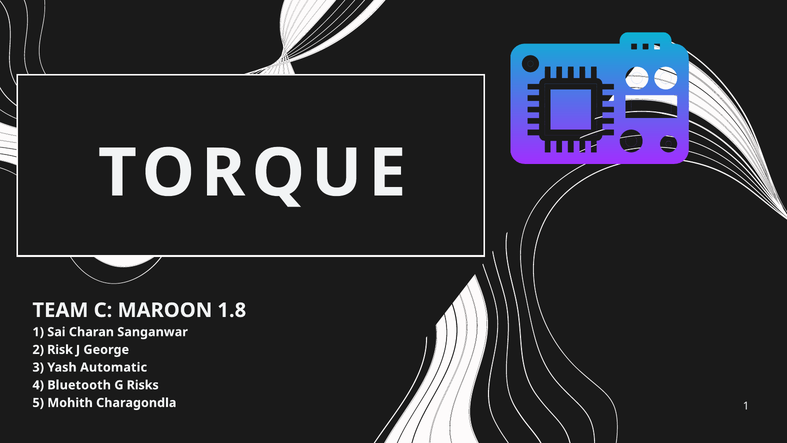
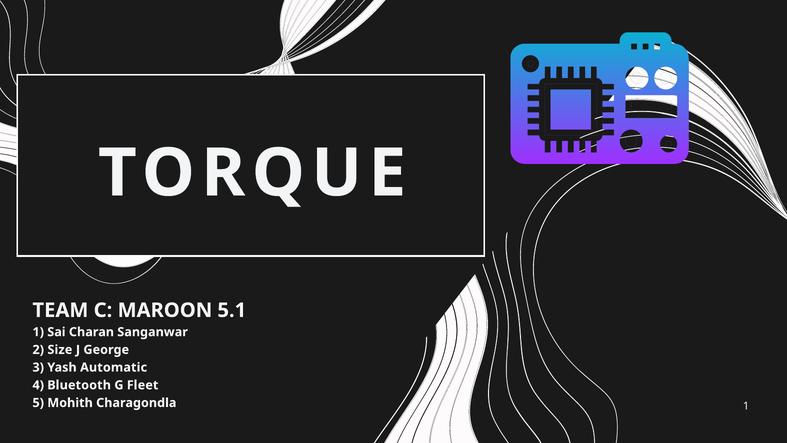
1.8: 1.8 -> 5.1 (232, 310)
Risk: Risk -> Size (60, 349)
Risks: Risks -> Fleet (143, 385)
